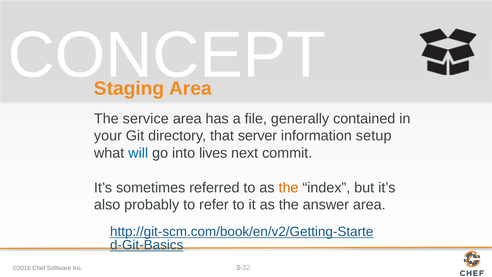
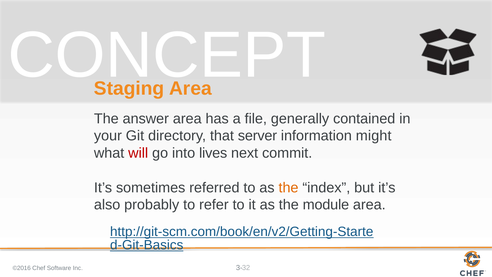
service: service -> answer (146, 118)
setup: setup -> might (374, 136)
will colour: blue -> red (138, 153)
answer: answer -> module (326, 205)
